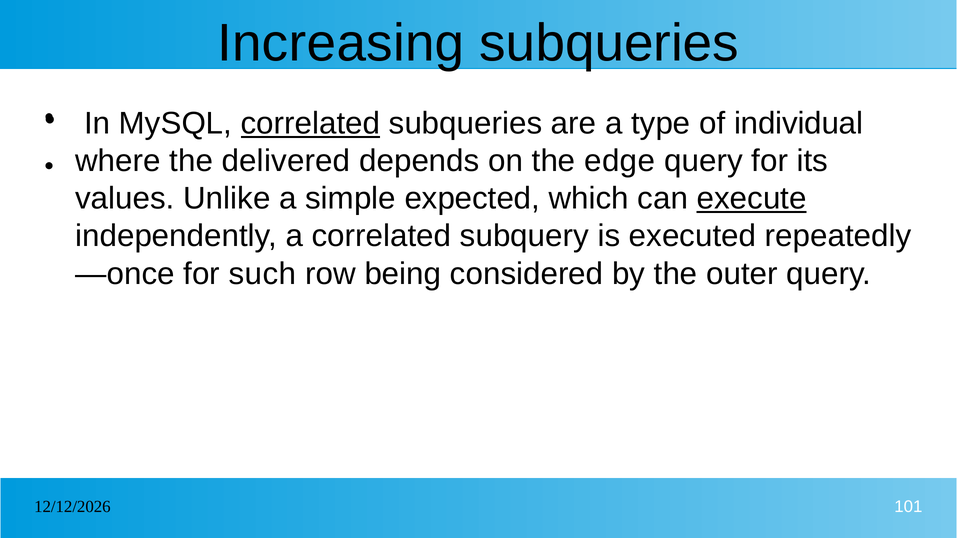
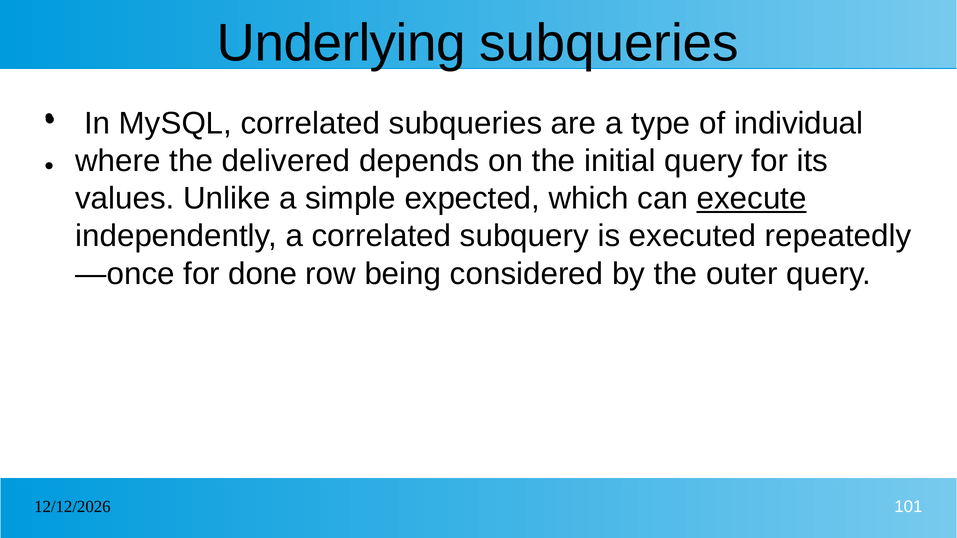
Increasing: Increasing -> Underlying (341, 43)
correlated underline: present -> none (310, 123)
edge: edge -> initial (620, 161)
such: such -> done (263, 274)
